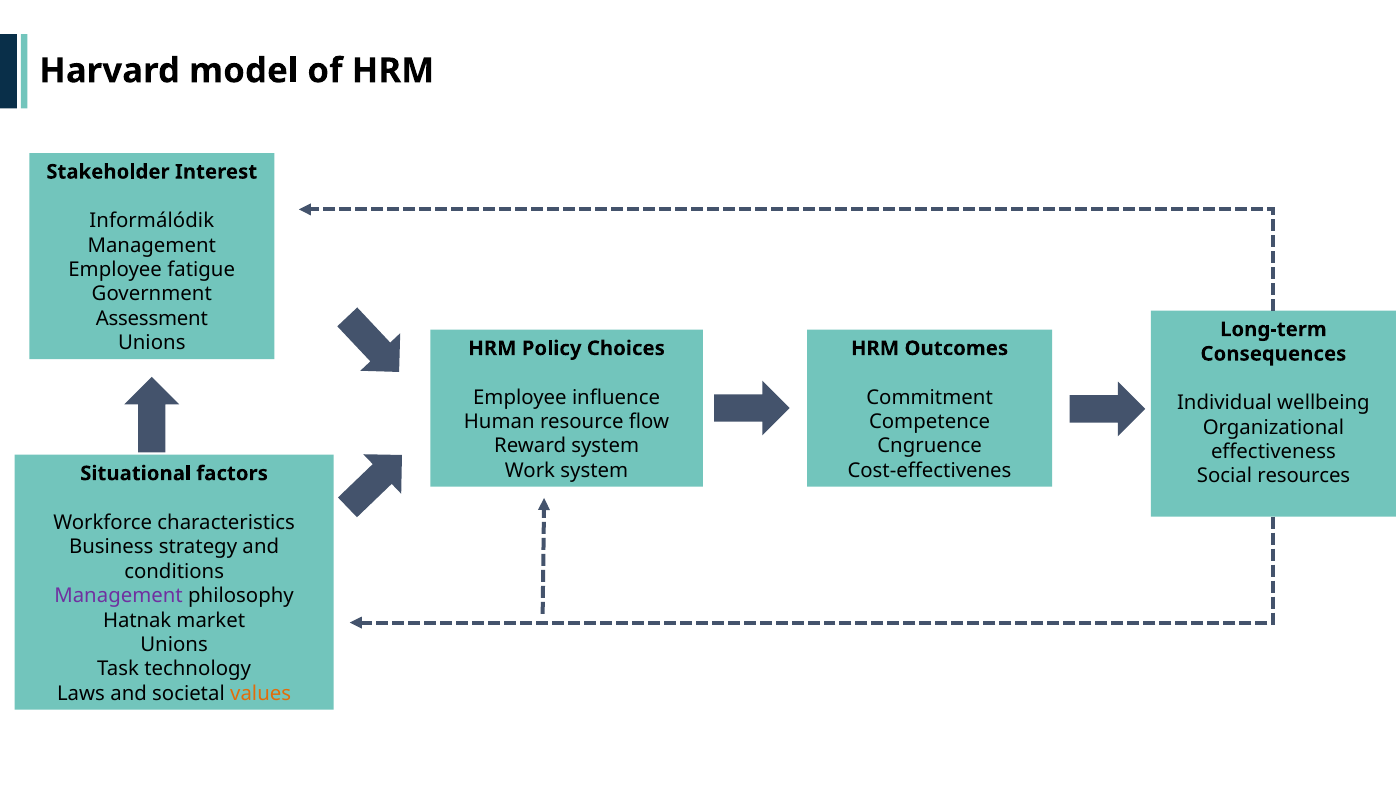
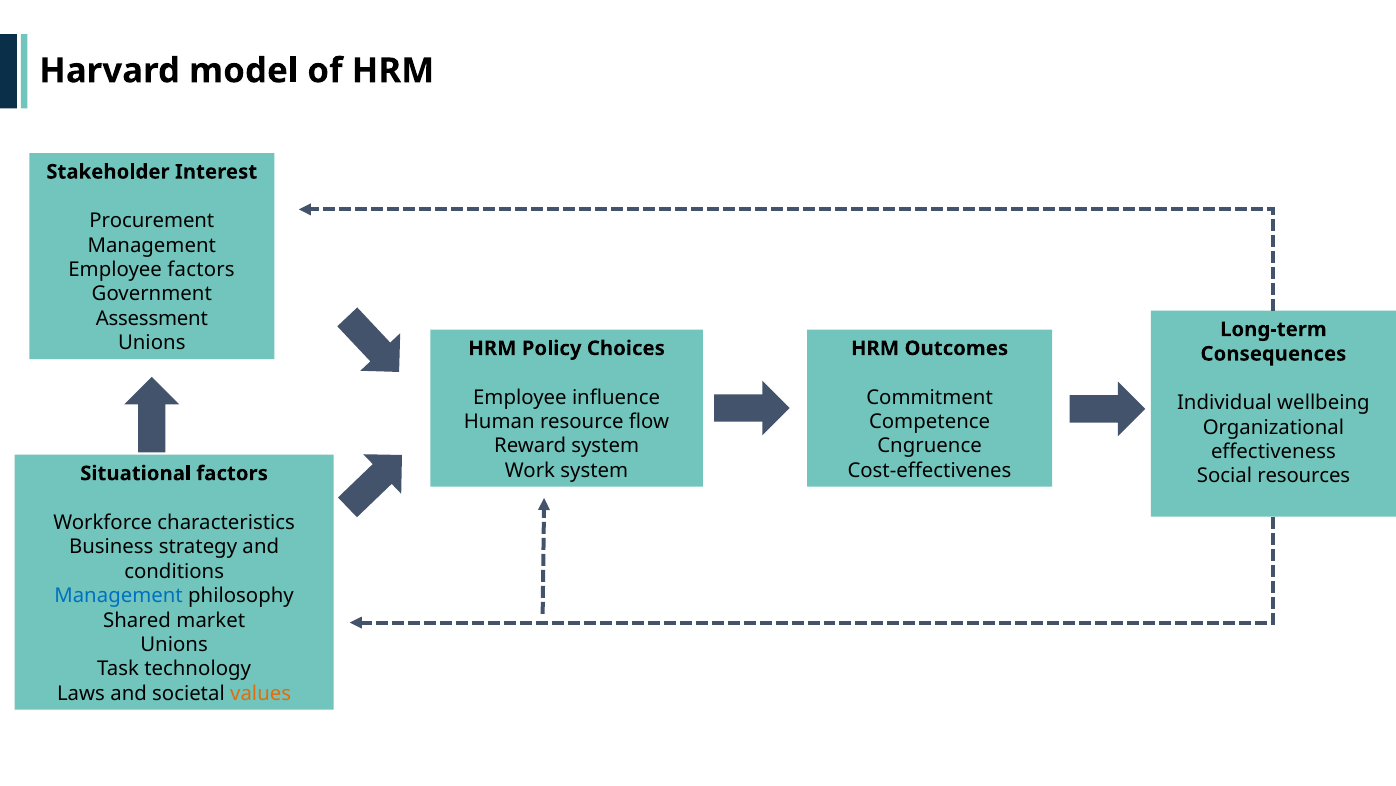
Informálódik: Informálódik -> Procurement (152, 221)
Employee fatigue: fatigue -> factors (201, 269)
Management colour: purple -> blue (119, 595)
Hatnak: Hatnak -> Shared (137, 620)
